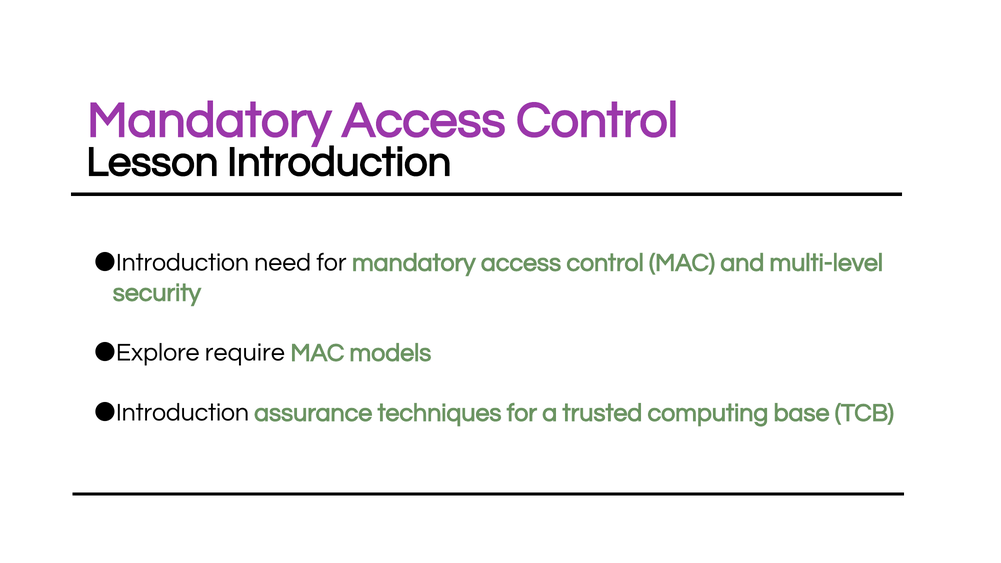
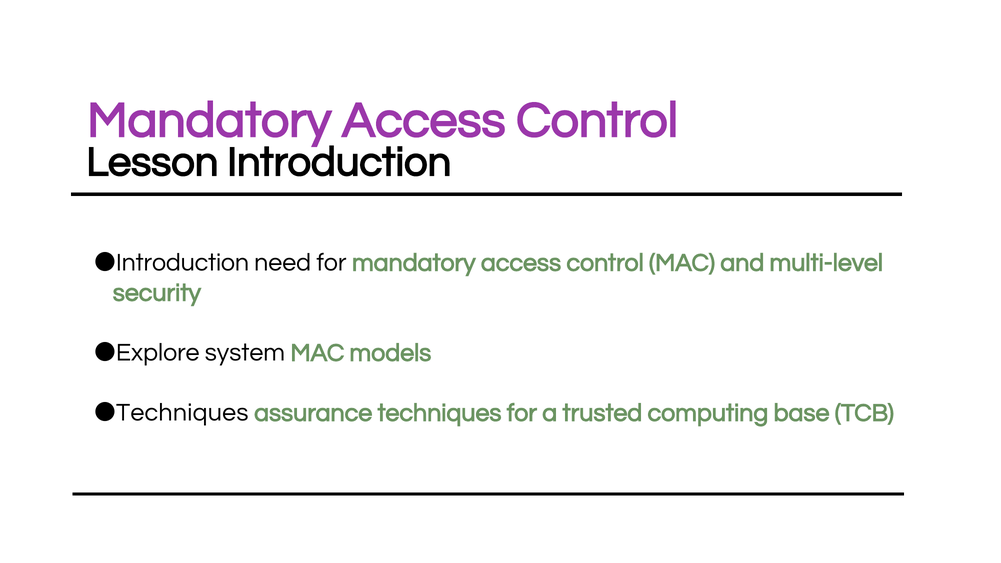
require: require -> system (245, 353)
Introduction: Introduction -> Techniques (182, 413)
